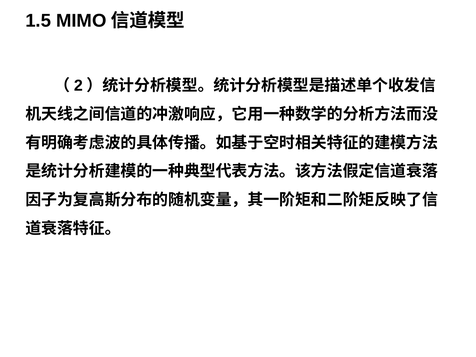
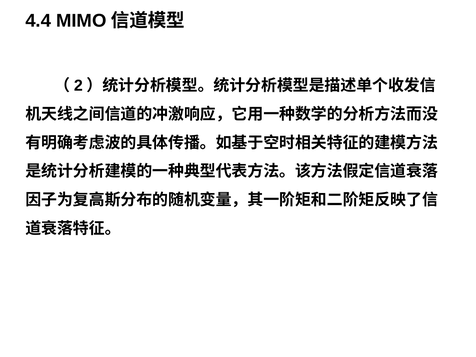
1.5: 1.5 -> 4.4 (38, 21)
